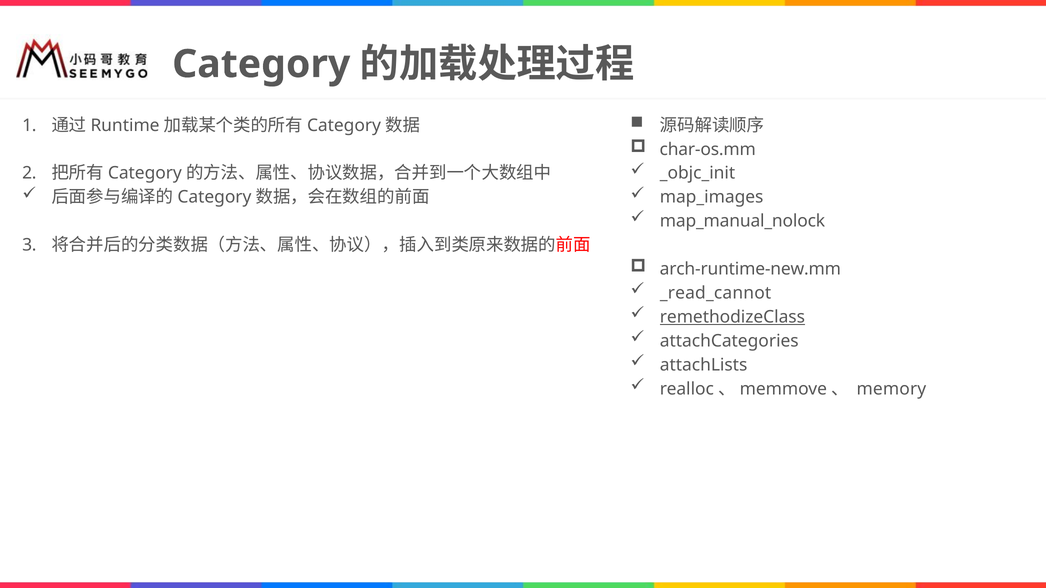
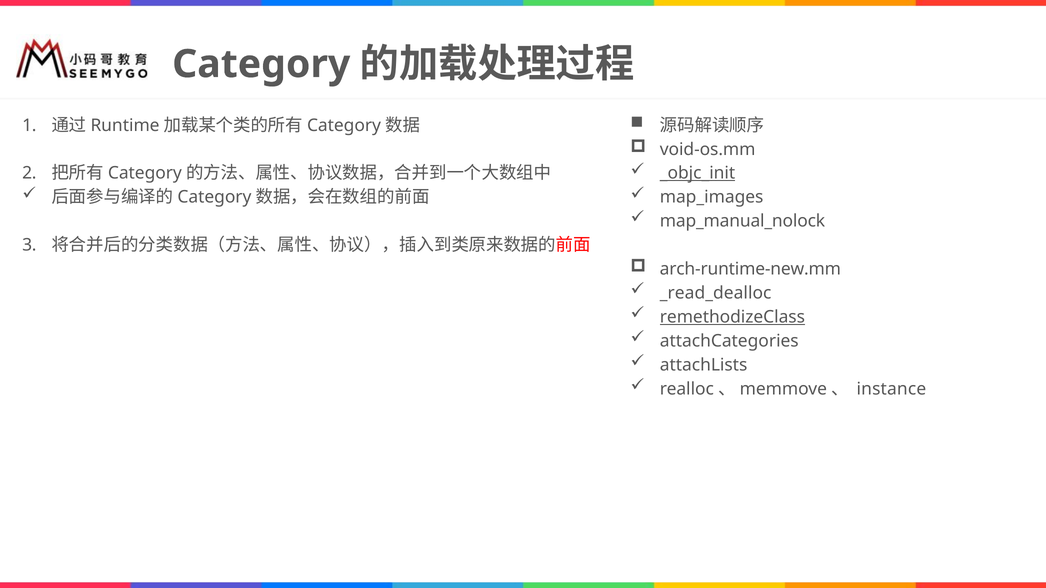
char-os.mm: char-os.mm -> void-os.mm (708, 149)
_objc_init underline: none -> present (698, 173)
_read_cannot: _read_cannot -> _read_dealloc (716, 293)
memory: memory -> instance (891, 389)
